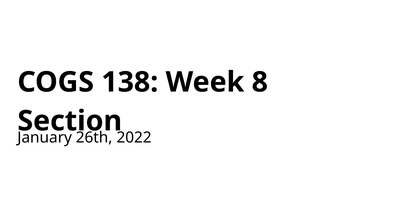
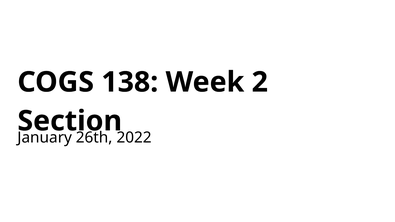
8: 8 -> 2 (260, 82)
